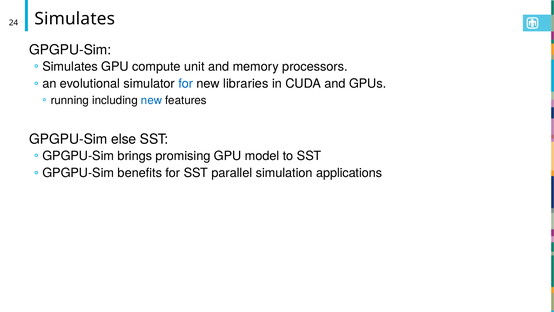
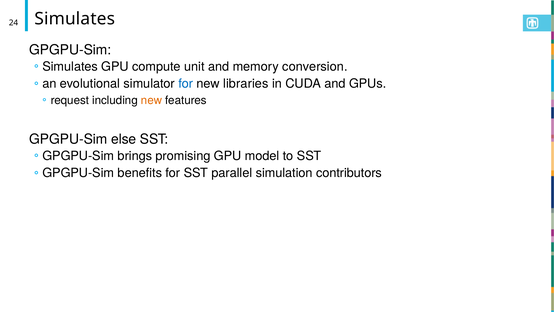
processors: processors -> conversion (315, 66)
running: running -> request (70, 100)
new colour: blue -> orange (152, 100)
applications: applications -> contributors (349, 173)
